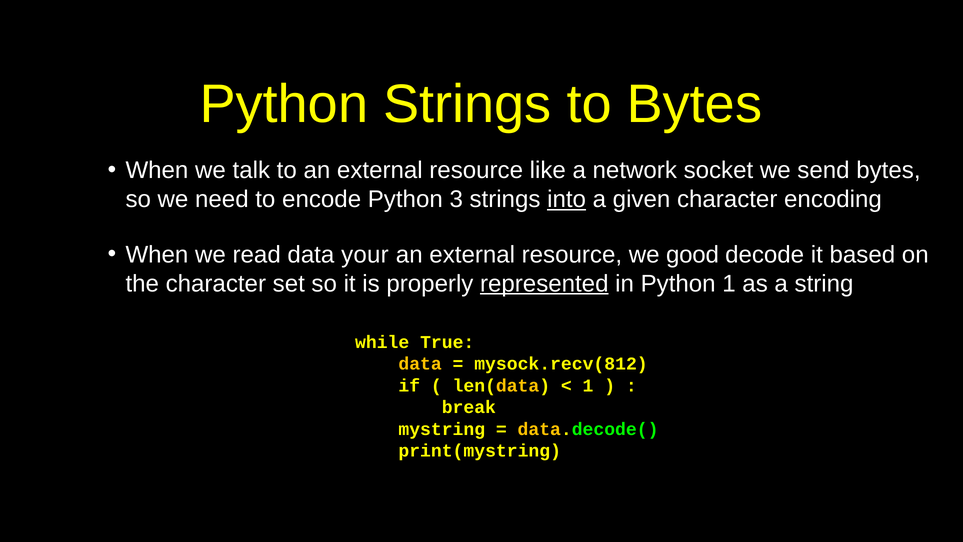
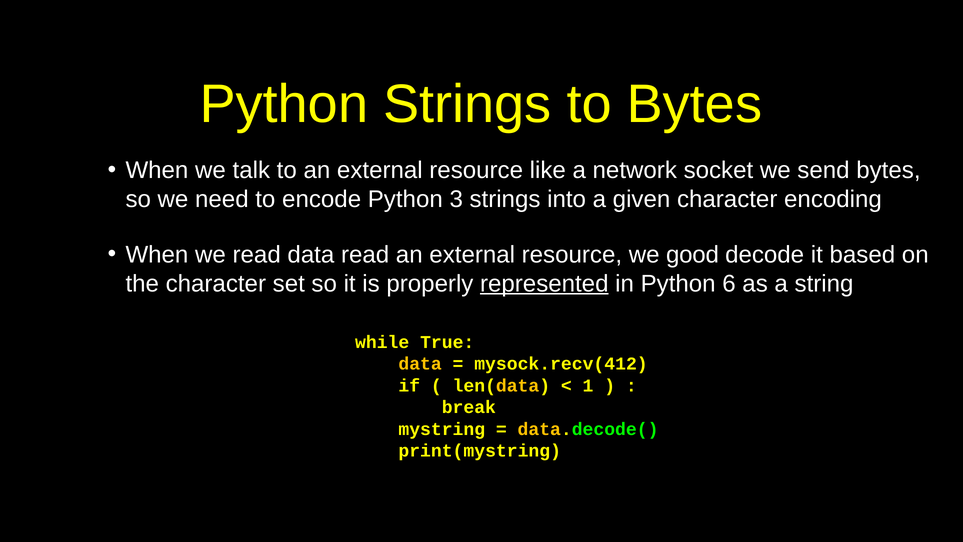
into underline: present -> none (567, 199)
data your: your -> read (365, 254)
Python 1: 1 -> 6 (729, 283)
mysock.recv(812: mysock.recv(812 -> mysock.recv(412 (561, 364)
